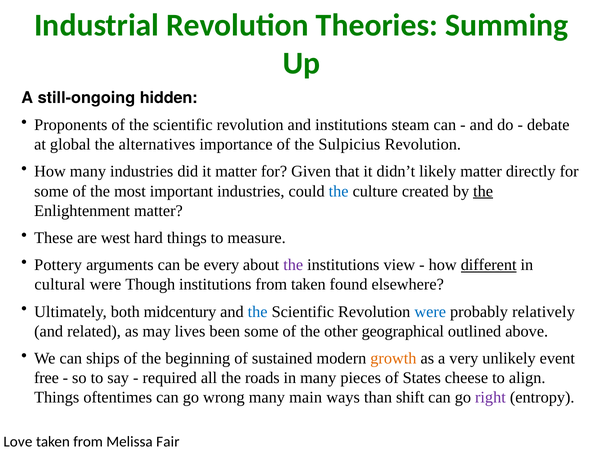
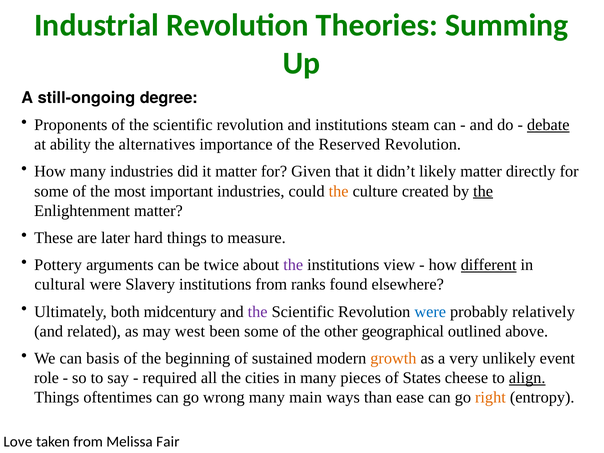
hidden: hidden -> degree (169, 98)
debate underline: none -> present (548, 125)
global: global -> ability (70, 144)
Sulpicius: Sulpicius -> Reserved (349, 144)
the colour: blue -> orange (339, 191)
west: west -> later (115, 238)
every: every -> twice (221, 265)
Though: Though -> Slavery (150, 285)
from taken: taken -> ranks (308, 285)
the colour: blue -> purple (258, 312)
lives: lives -> west (190, 331)
ships: ships -> basis (103, 358)
free: free -> role (46, 378)
roads: roads -> cities (262, 378)
align underline: none -> present (527, 378)
shift: shift -> ease (410, 398)
right colour: purple -> orange (490, 398)
